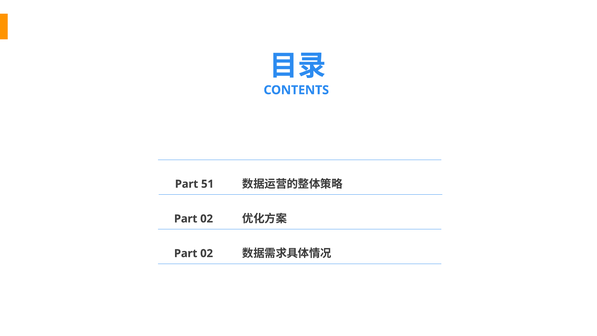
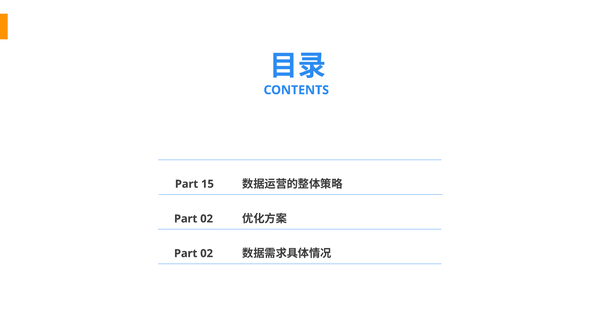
51: 51 -> 15 (208, 184)
